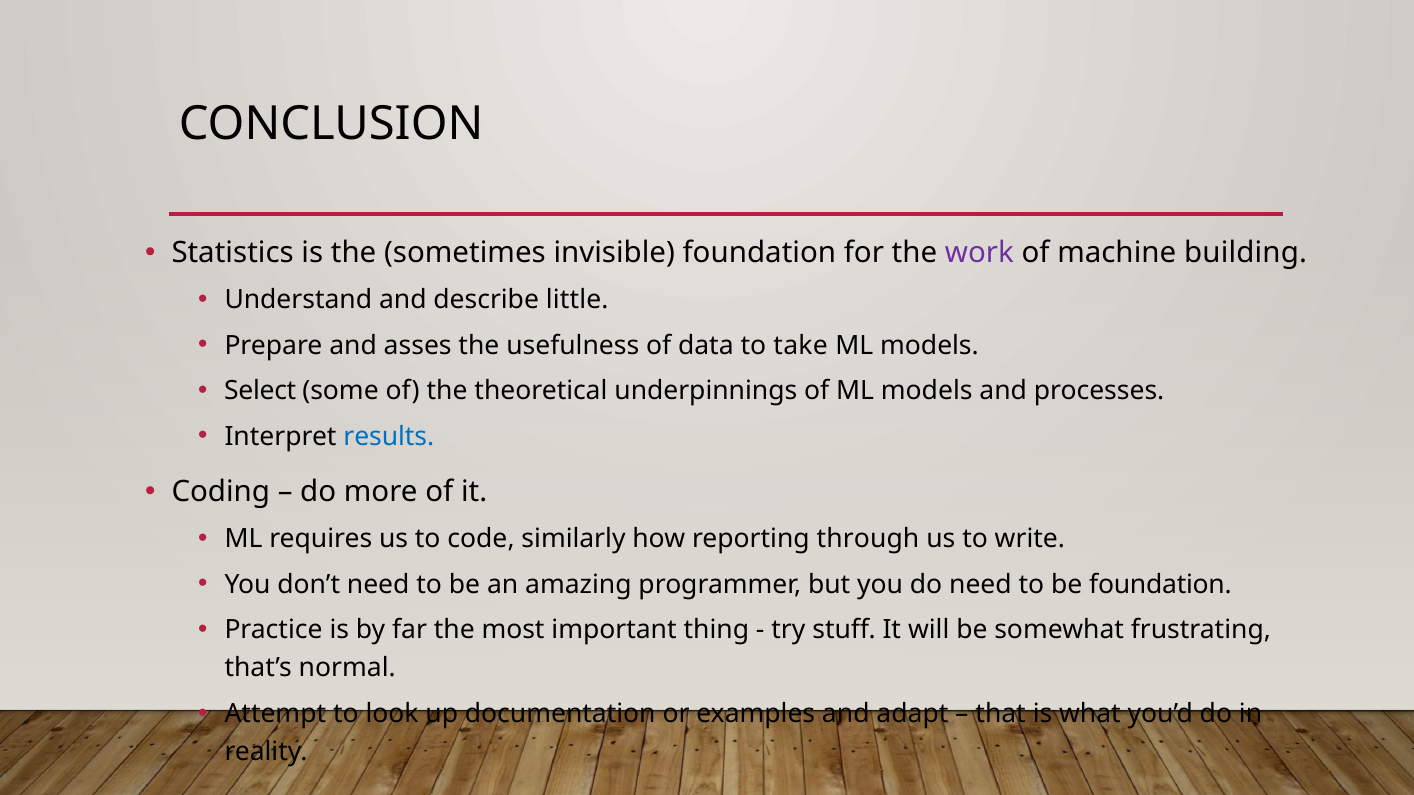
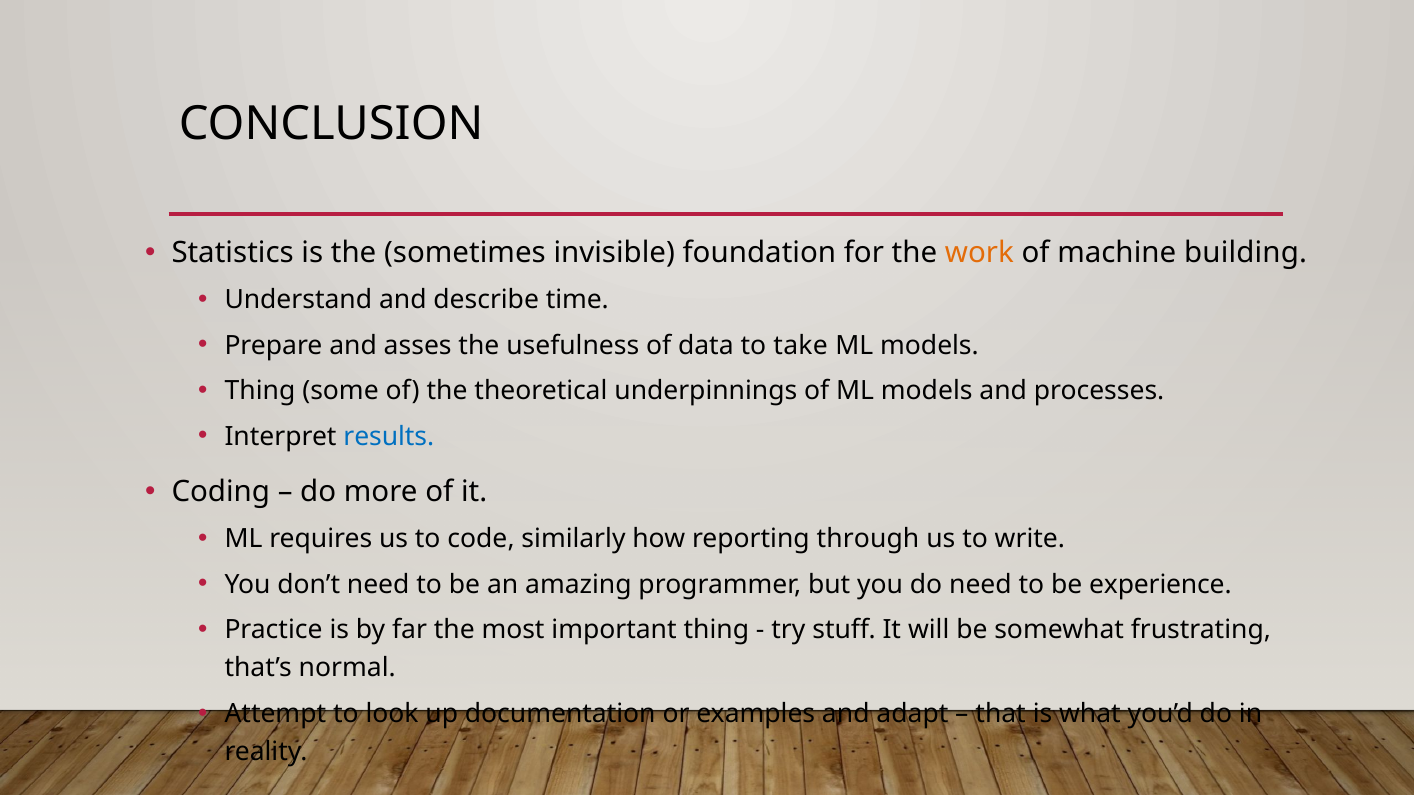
work colour: purple -> orange (979, 253)
little: little -> time (577, 300)
Select: Select -> Thing (260, 391)
be foundation: foundation -> experience (1160, 585)
